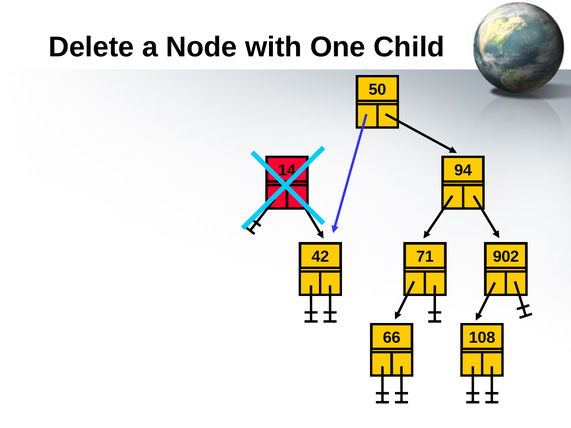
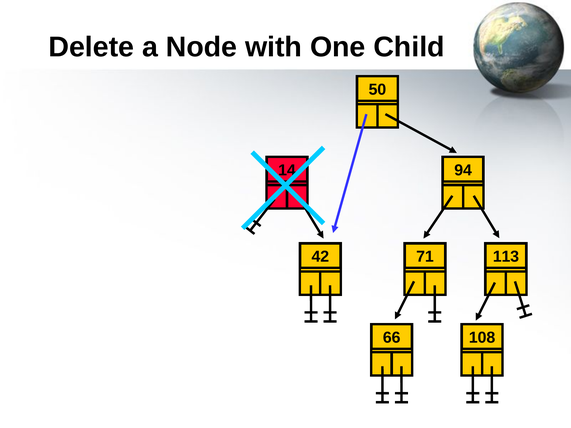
902: 902 -> 113 (506, 257)
